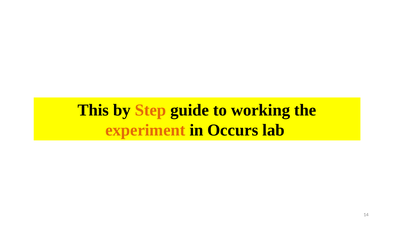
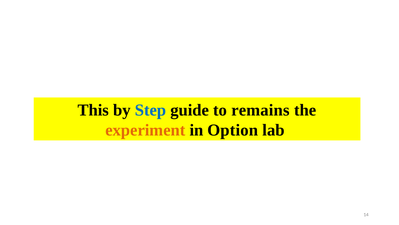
Step colour: orange -> blue (150, 110)
working: working -> remains (260, 110)
Occurs: Occurs -> Option (233, 130)
